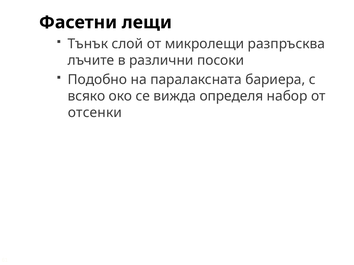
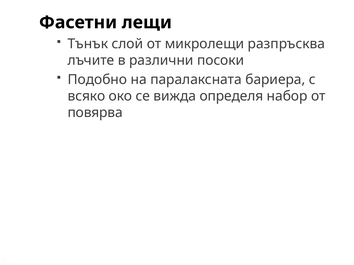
отсенки: отсенки -> повярва (95, 113)
